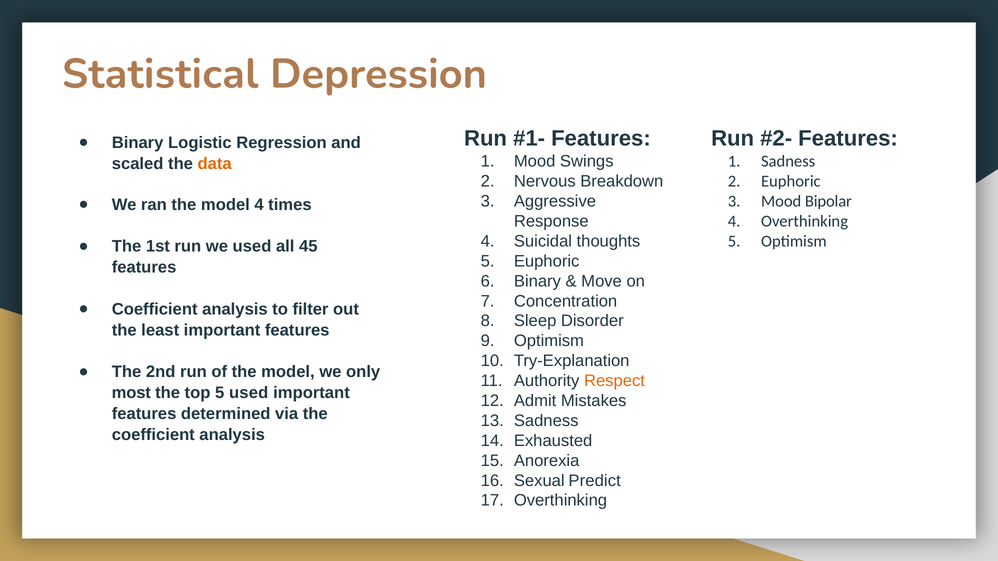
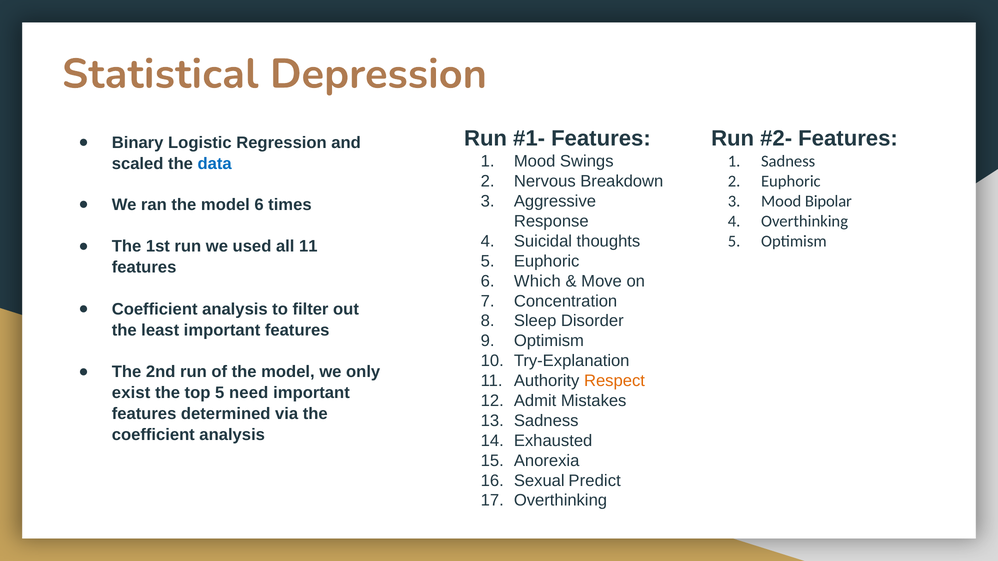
data colour: orange -> blue (215, 164)
model 4: 4 -> 6 (259, 205)
all 45: 45 -> 11 (308, 247)
Binary: Binary -> Which (537, 281)
most: most -> exist (131, 393)
5 used: used -> need (249, 393)
